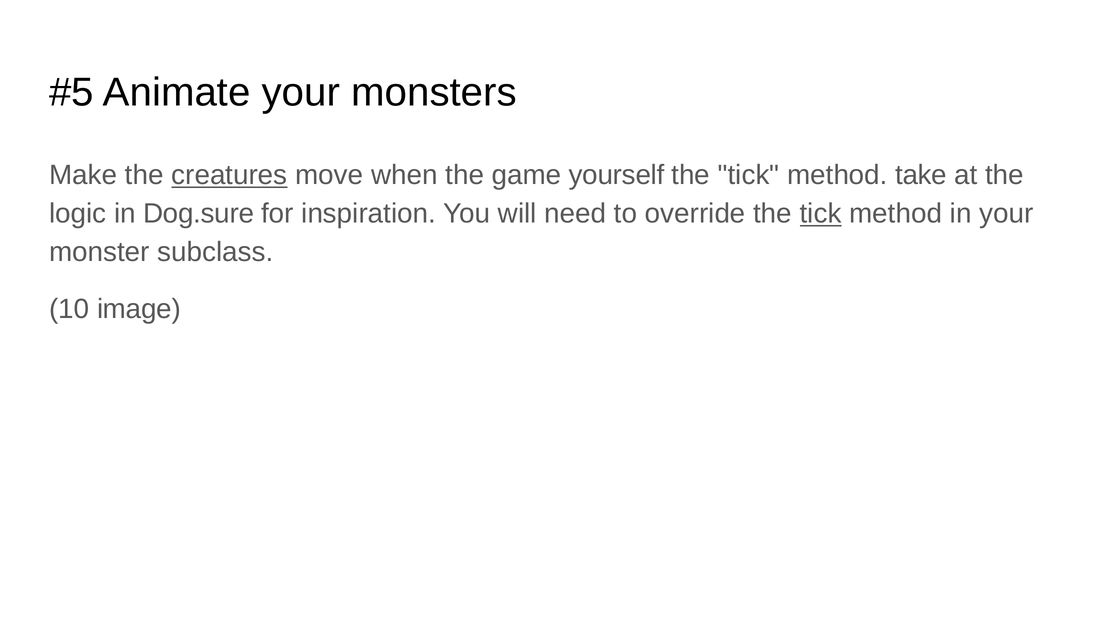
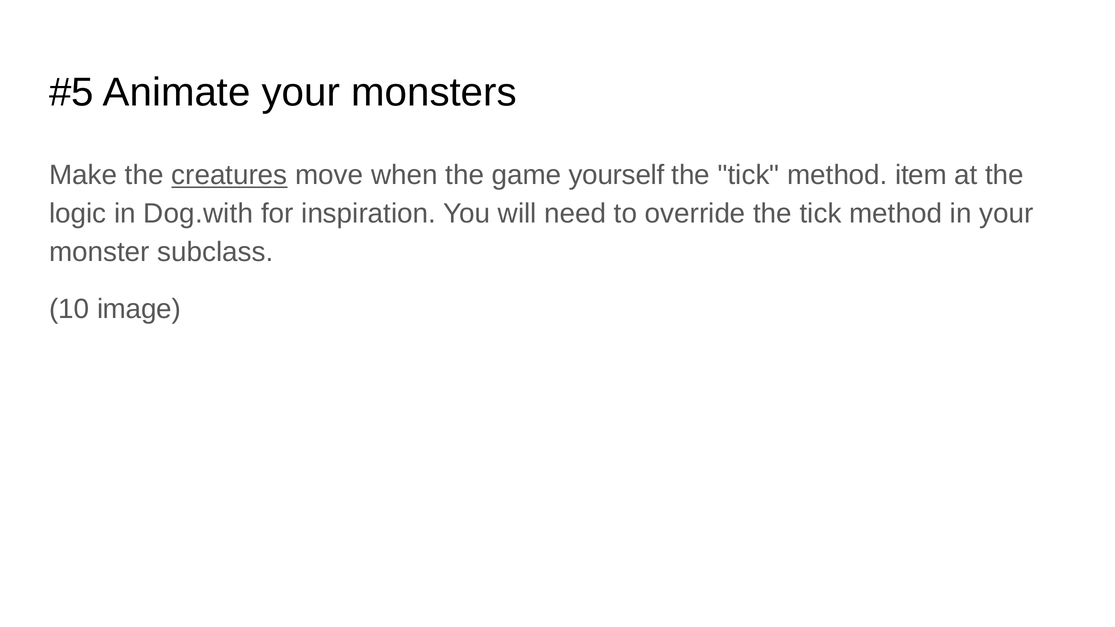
take: take -> item (921, 175)
Dog.sure: Dog.sure -> Dog.with (198, 214)
tick underline: present -> none (821, 214)
